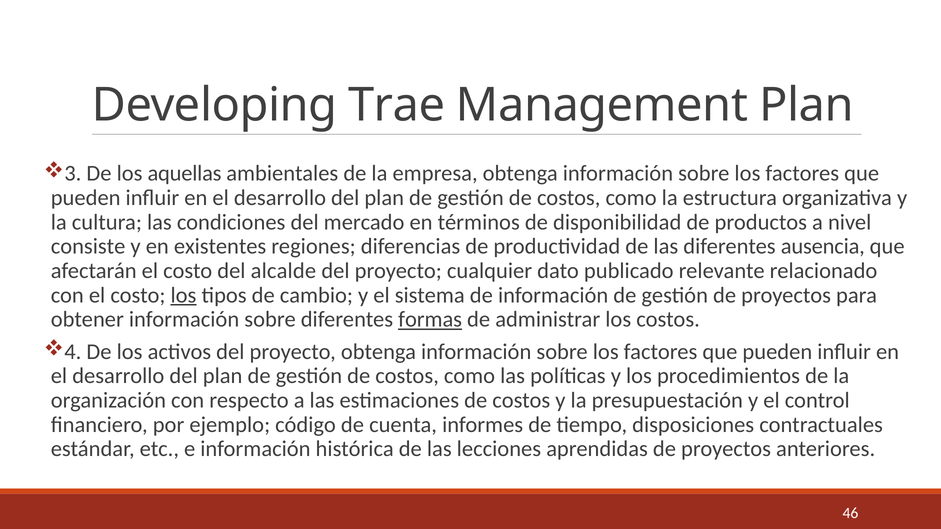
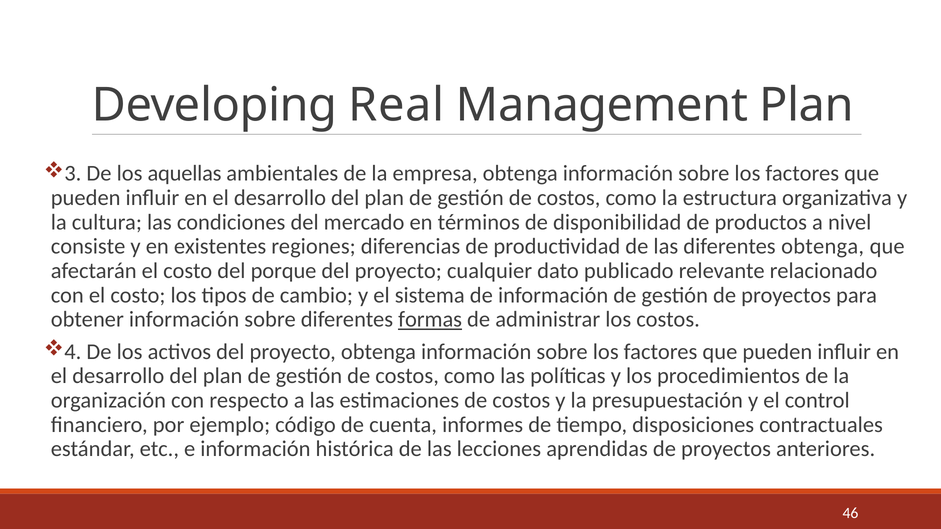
Trae: Trae -> Real (396, 105)
diferentes ausencia: ausencia -> obtenga (823, 247)
alcalde: alcalde -> porque (284, 271)
los underline: present -> none (184, 295)
